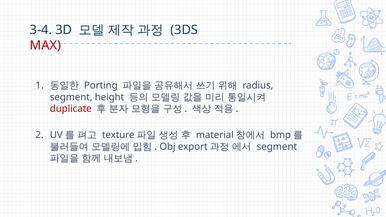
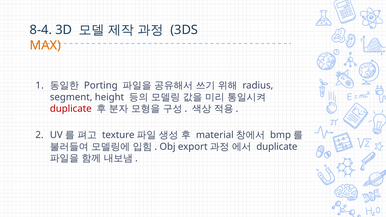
3-4: 3-4 -> 8-4 (41, 30)
MAX colour: red -> orange (45, 45)
segment: segment -> duplicate (277, 147)
